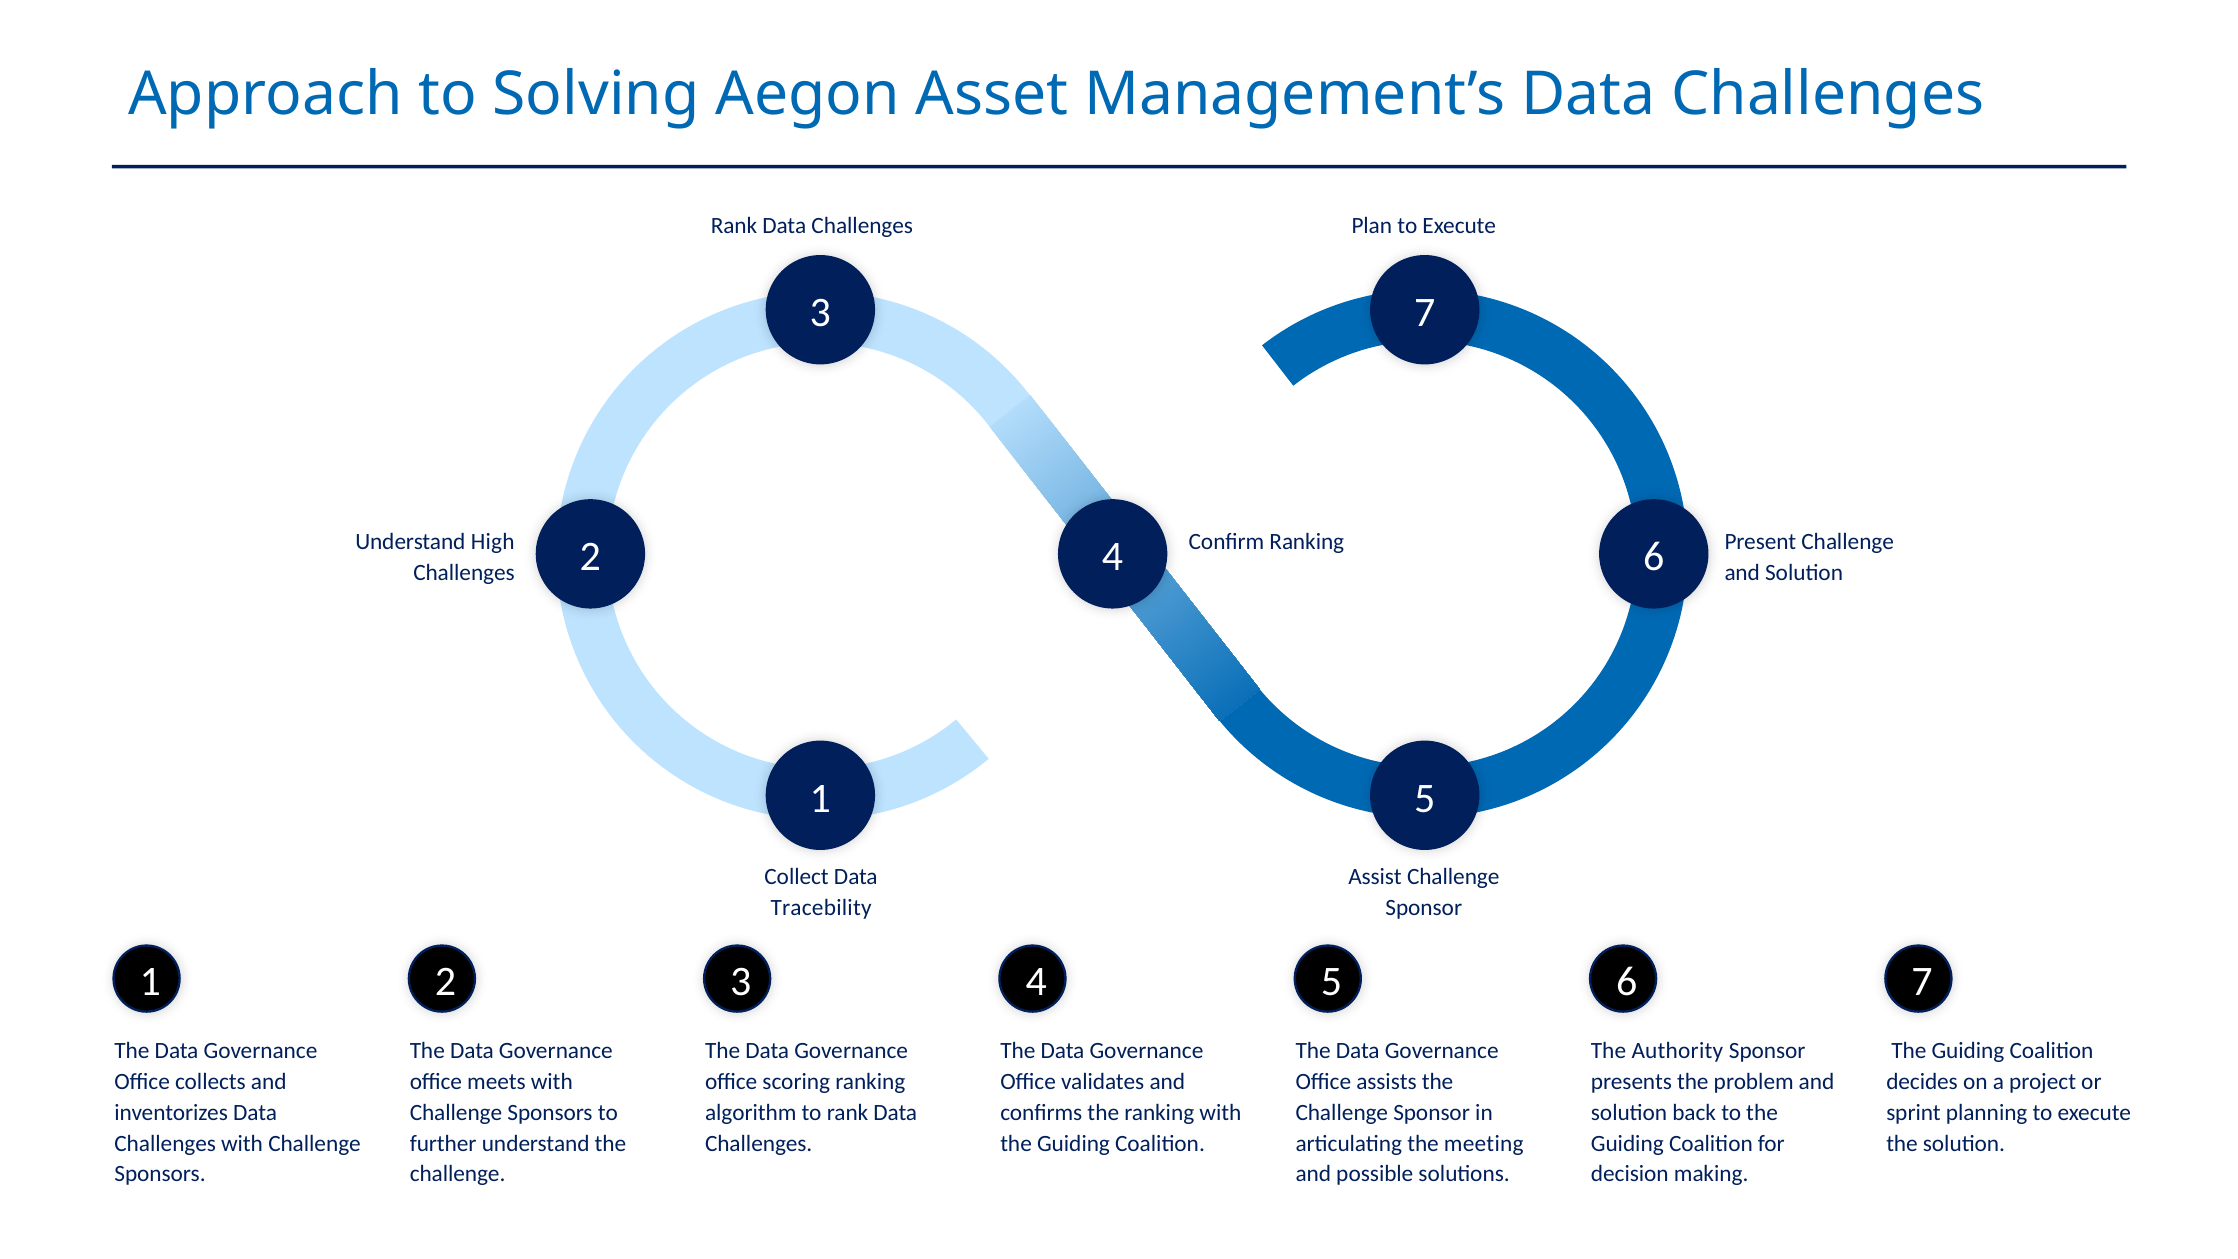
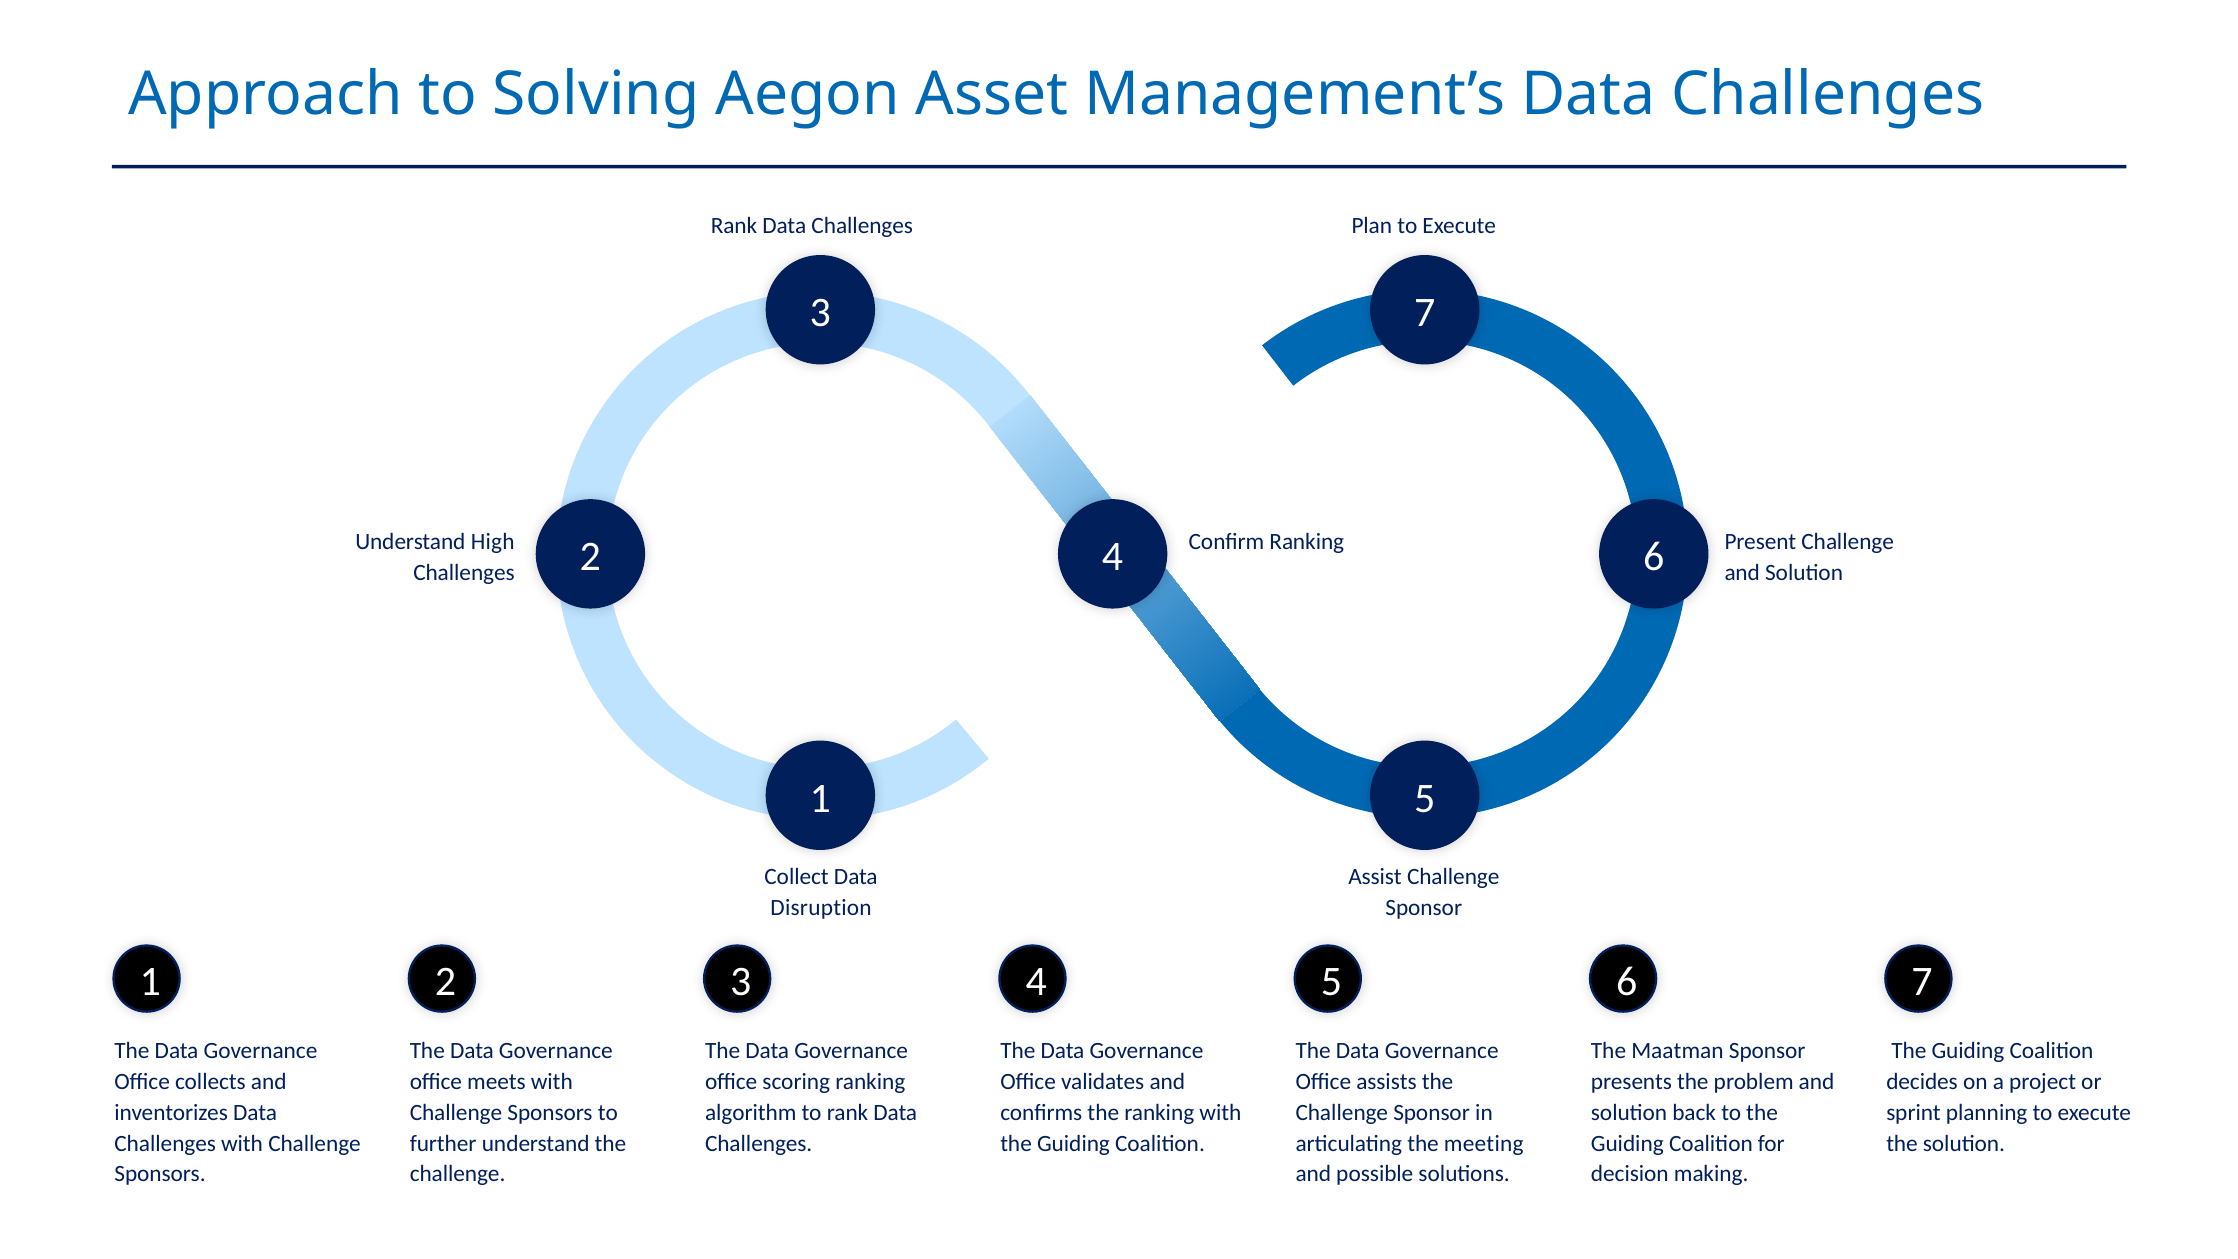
Tracebility: Tracebility -> Disruption (821, 908)
Authority: Authority -> Maatman (1677, 1051)
